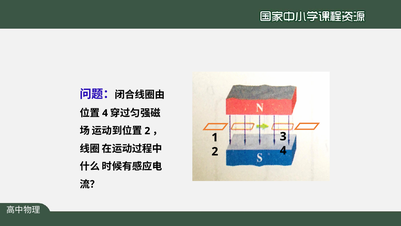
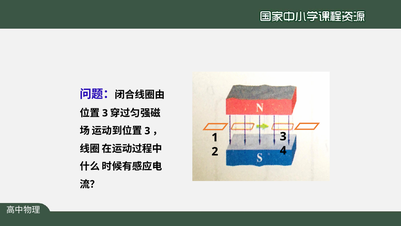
4: 4 -> 3 (105, 113)
2: 2 -> 3 (147, 131)
